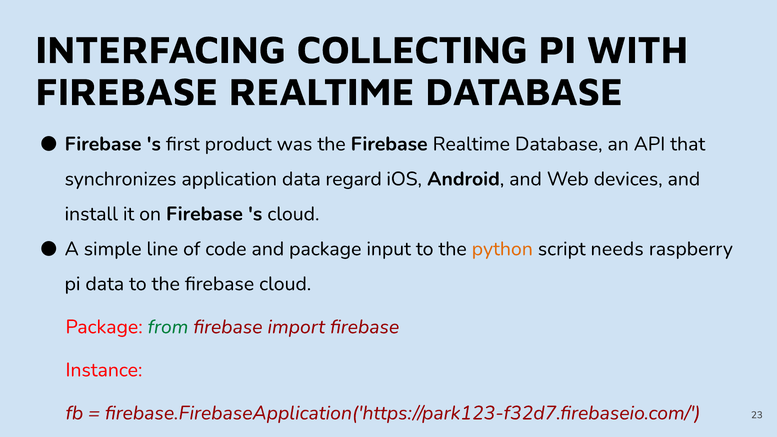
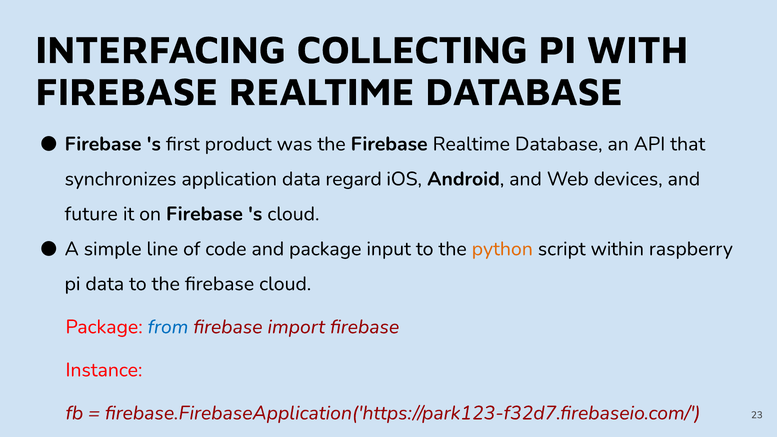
install: install -> future (91, 214)
needs: needs -> within (617, 249)
from colour: green -> blue (168, 327)
